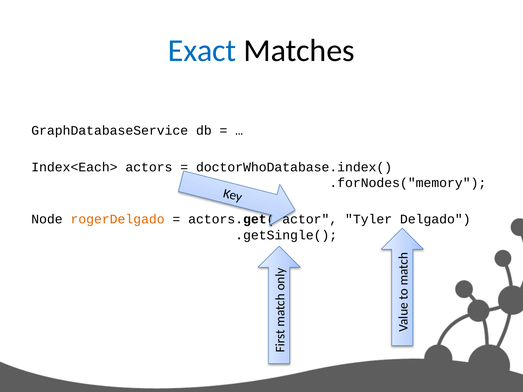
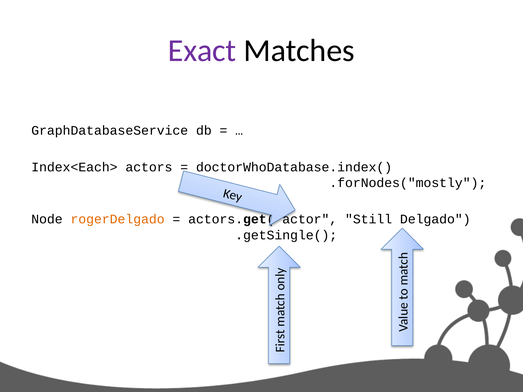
Exact colour: blue -> purple (202, 51)
.forNodes("memory: .forNodes("memory -> .forNodes("mostly (408, 183)
Tyler: Tyler -> Still (369, 219)
